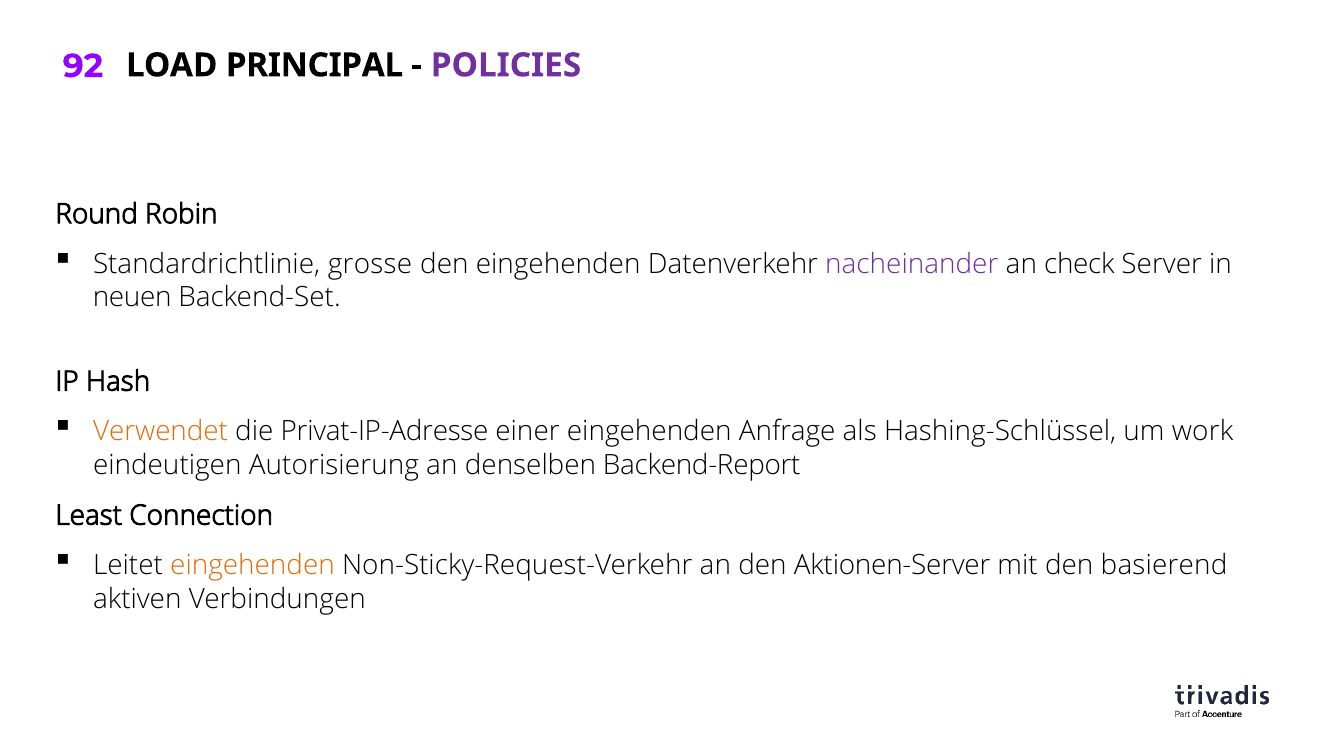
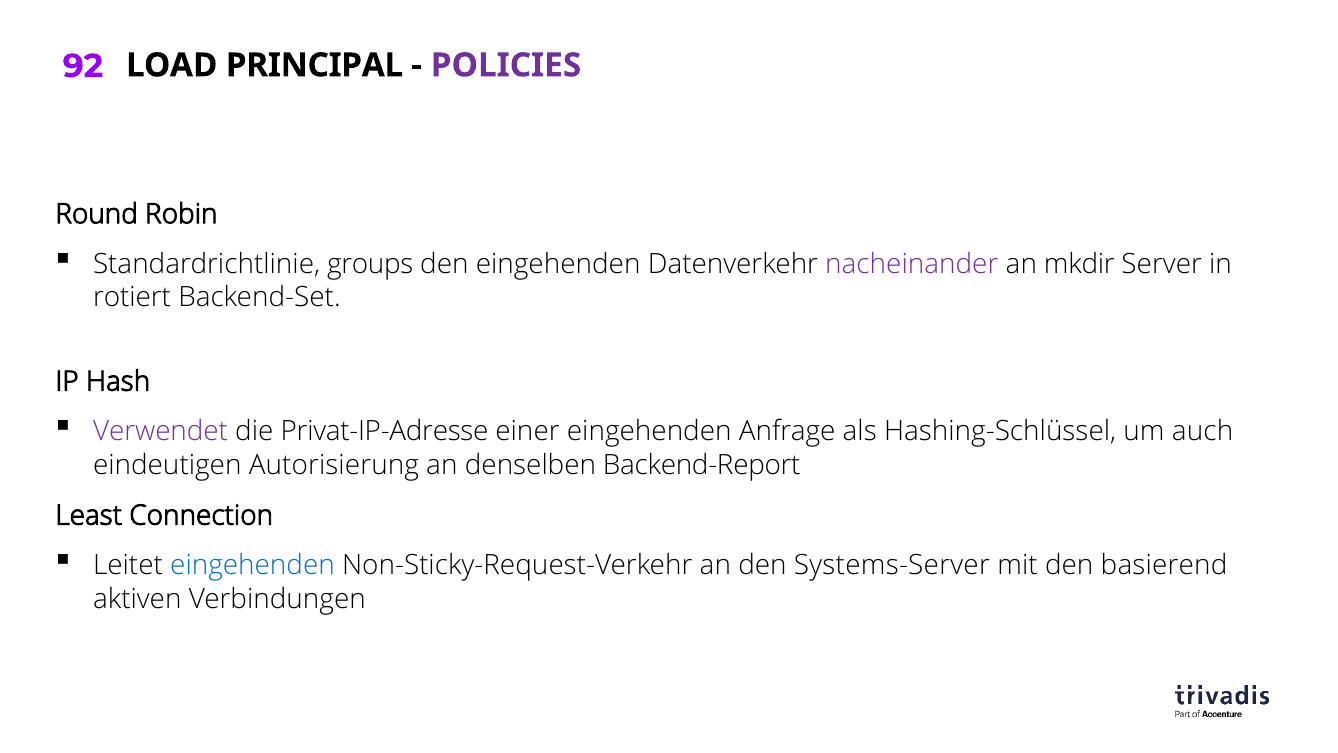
grosse: grosse -> groups (370, 264)
check: check -> mkdir (1079, 264)
neuen: neuen -> rotiert (132, 298)
Verwendet colour: orange -> purple (161, 431)
work: work -> auch (1203, 431)
eingehenden colour: orange -> blue (252, 565)
Aktionen-Server: Aktionen-Server -> Systems-Server (892, 565)
